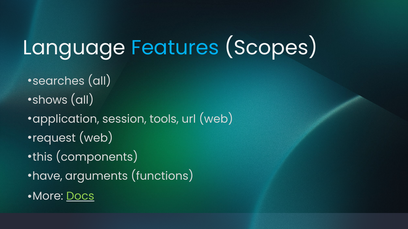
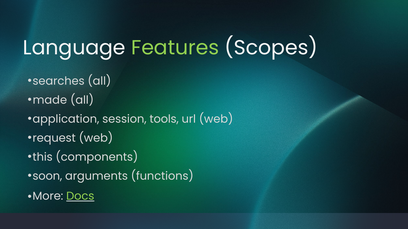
Features colour: light blue -> light green (175, 48)
shows: shows -> made (50, 100)
have: have -> soon (47, 177)
